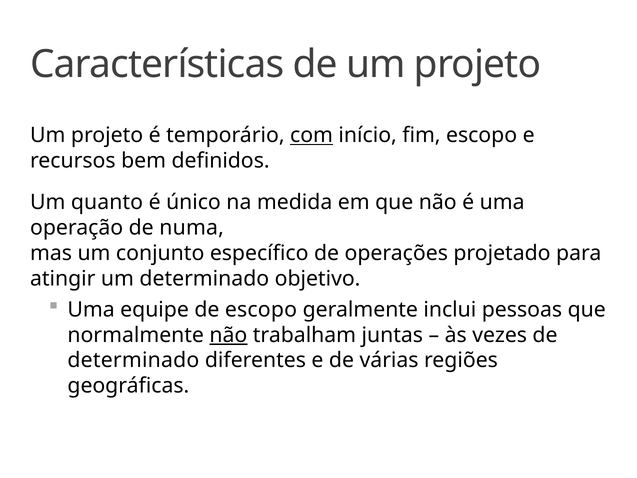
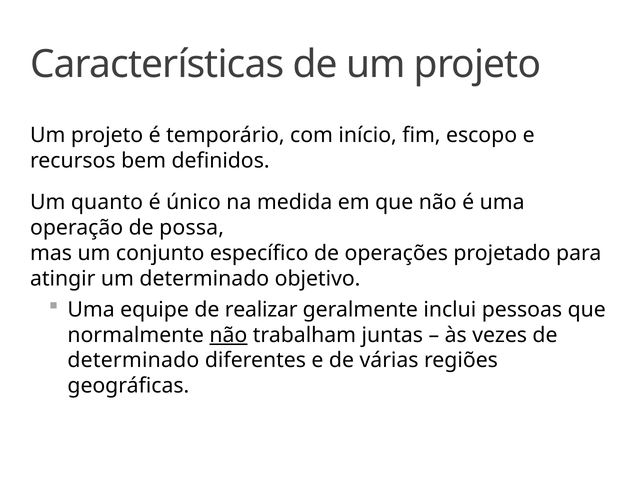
com underline: present -> none (312, 135)
numa: numa -> possa (192, 228)
de escopo: escopo -> realizar (261, 309)
